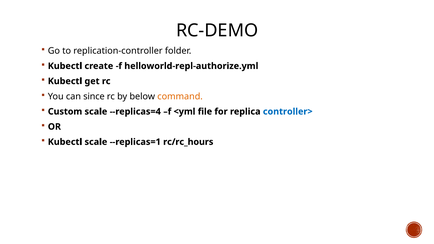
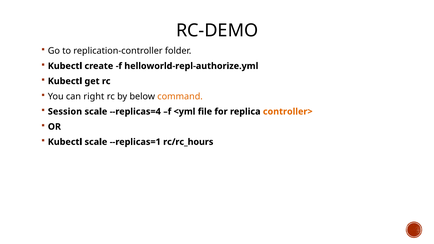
since: since -> right (94, 96)
Custom: Custom -> Session (65, 112)
controller> colour: blue -> orange (288, 112)
